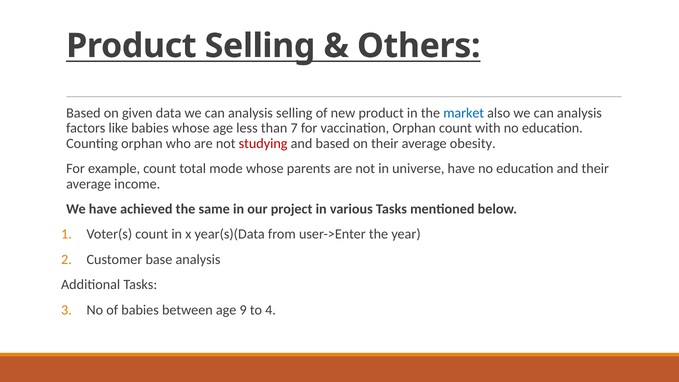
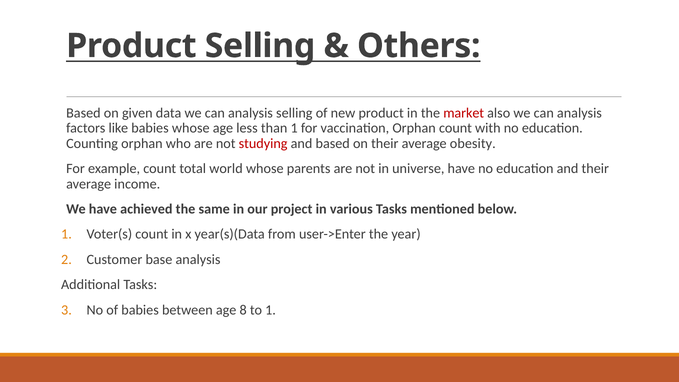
market colour: blue -> red (464, 113)
than 7: 7 -> 1 (294, 128)
mode: mode -> world (226, 169)
9: 9 -> 8 (243, 310)
to 4: 4 -> 1 (271, 310)
